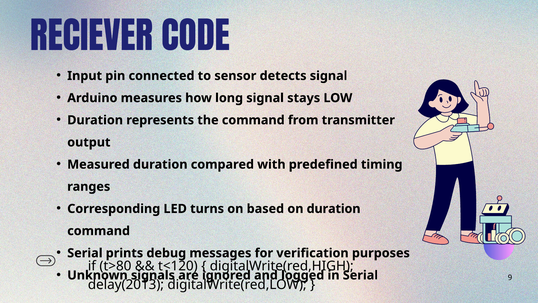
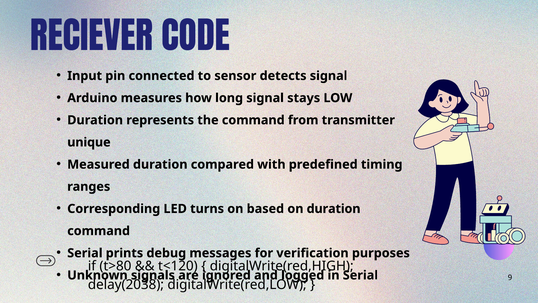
output: output -> unique (89, 142)
delay(2013: delay(2013 -> delay(2038 (126, 284)
